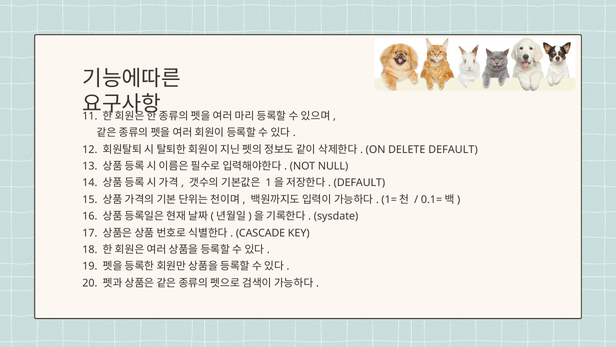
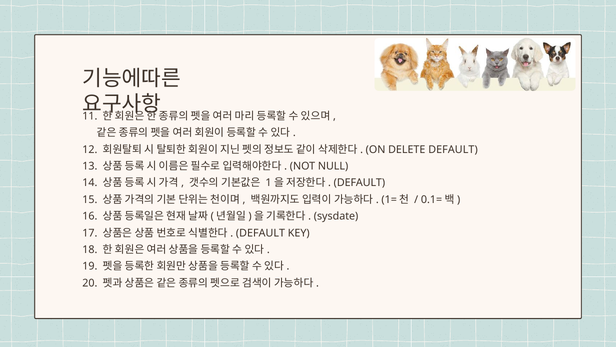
CASCADE: CASCADE -> DEFAULT (260, 233)
